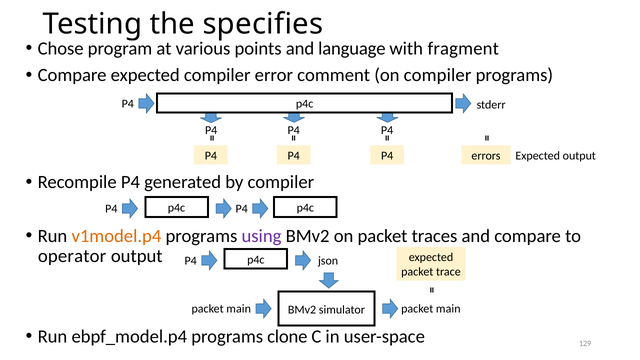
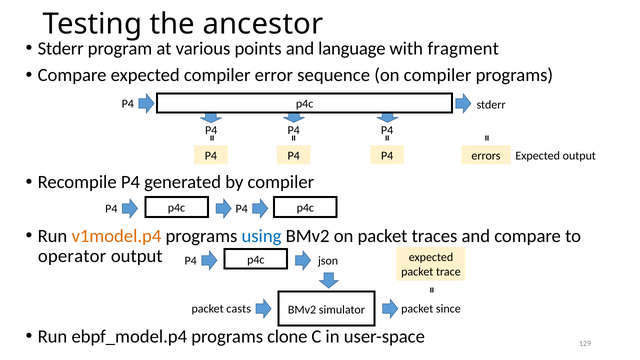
specifies: specifies -> ancestor (263, 24)
Chose: Chose -> Stderr (61, 48)
comment: comment -> sequence (334, 75)
using colour: purple -> blue (261, 236)
main: main -> casts (239, 309)
main: main -> since (448, 309)
